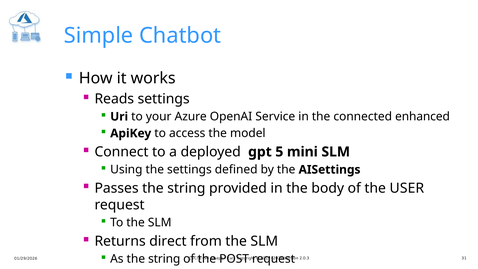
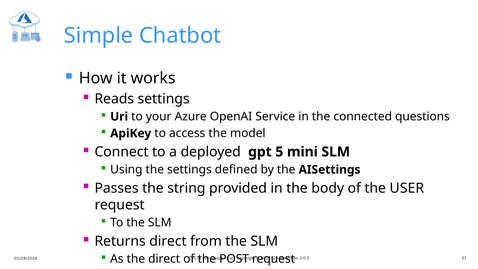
enhanced: enhanced -> questions (422, 117)
As the string: string -> direct (164, 259)
